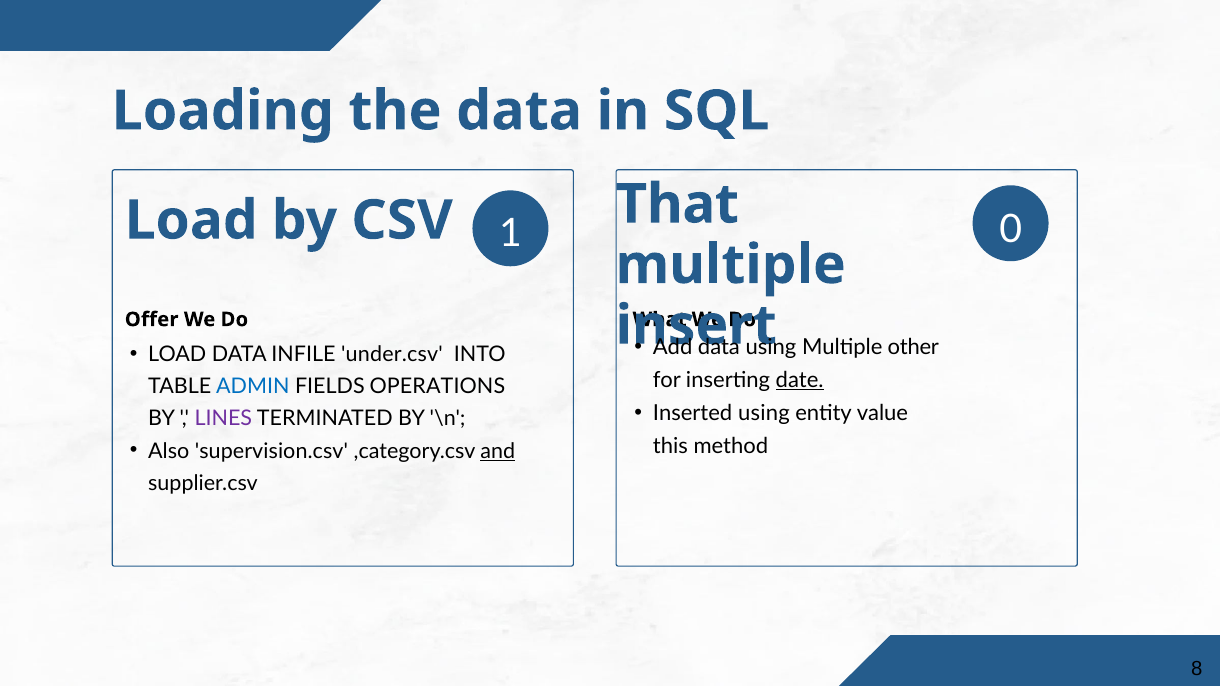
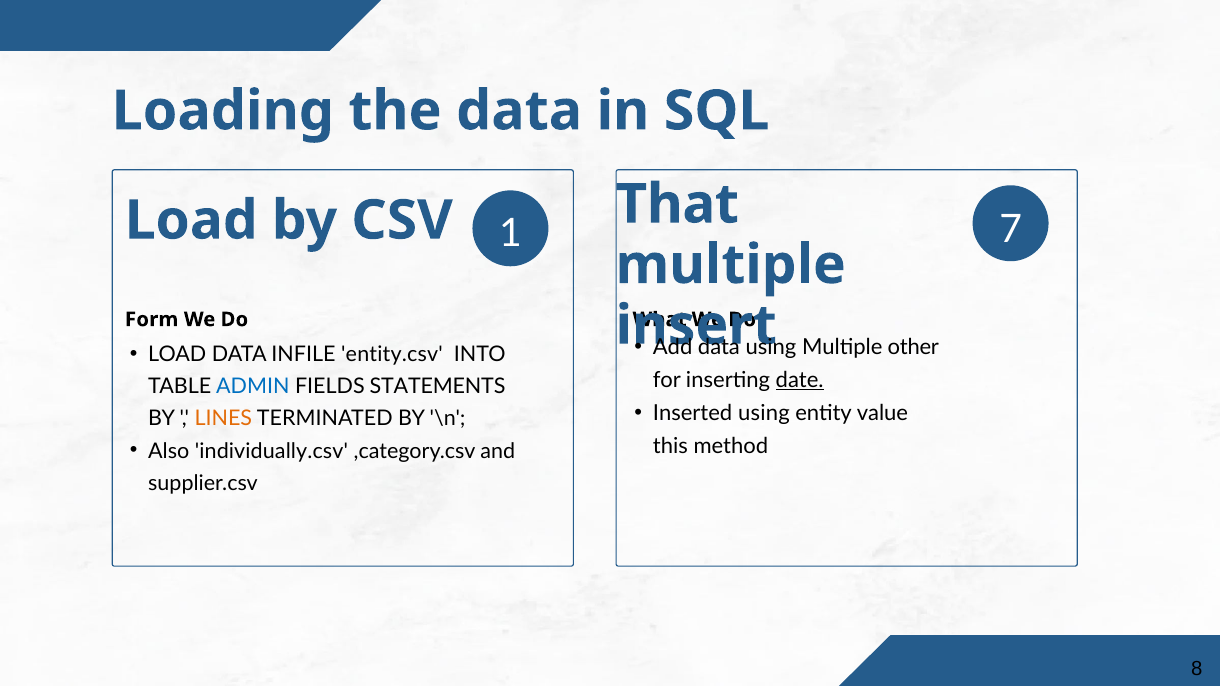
0: 0 -> 7 (1011, 229)
Offer: Offer -> Form (152, 320)
under.csv: under.csv -> entity.csv (392, 354)
OPERATIONS: OPERATIONS -> STATEMENTS (438, 387)
LINES colour: purple -> orange (223, 419)
supervision.csv: supervision.csv -> individually.csv (271, 451)
and underline: present -> none (498, 451)
